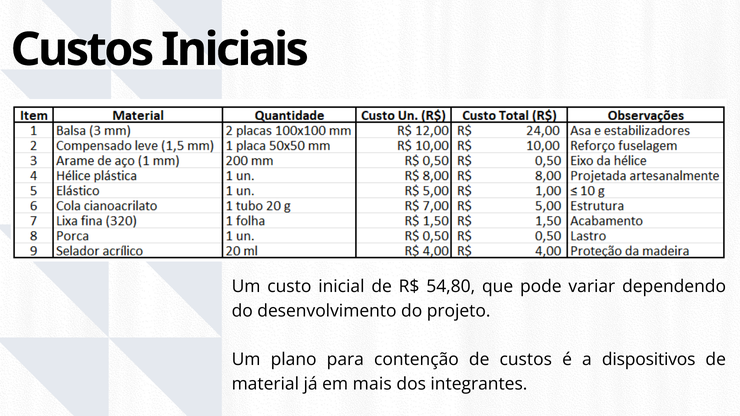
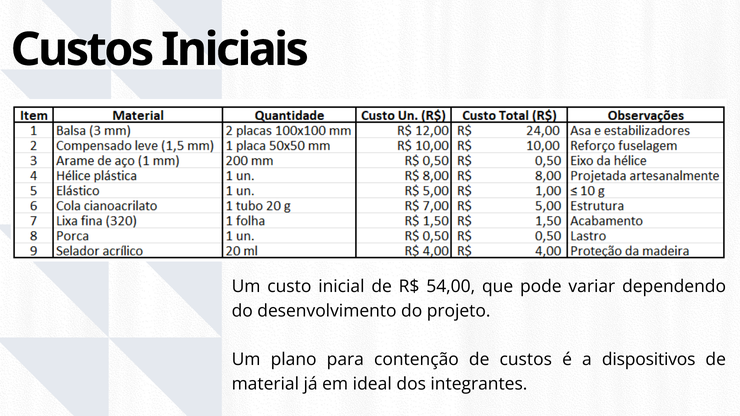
54,80: 54,80 -> 54,00 (451, 287)
mais: mais -> ideal (372, 384)
